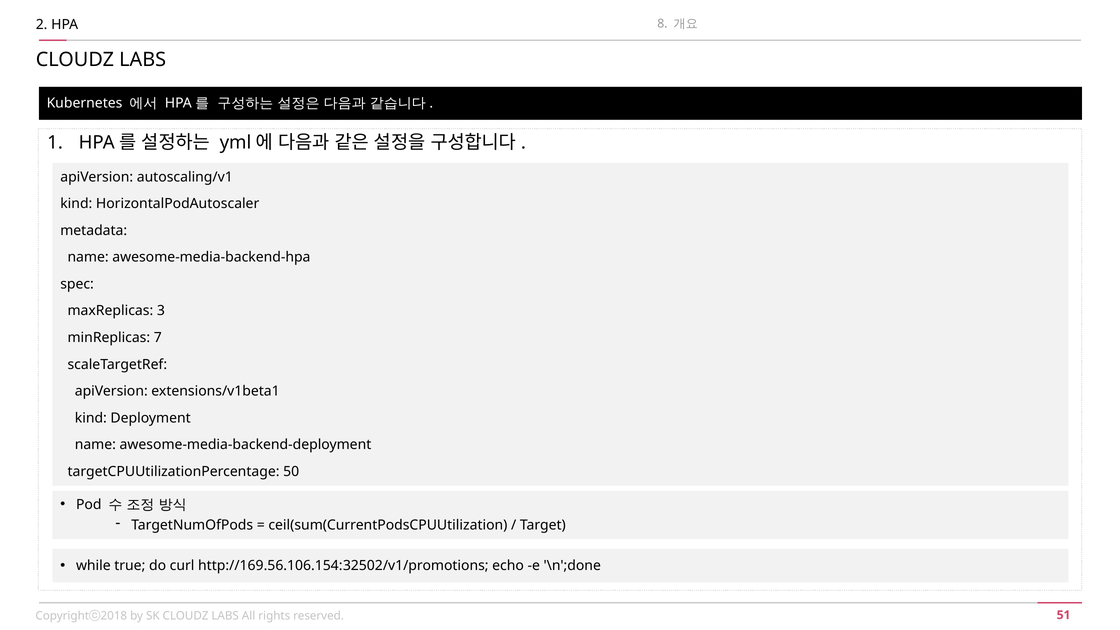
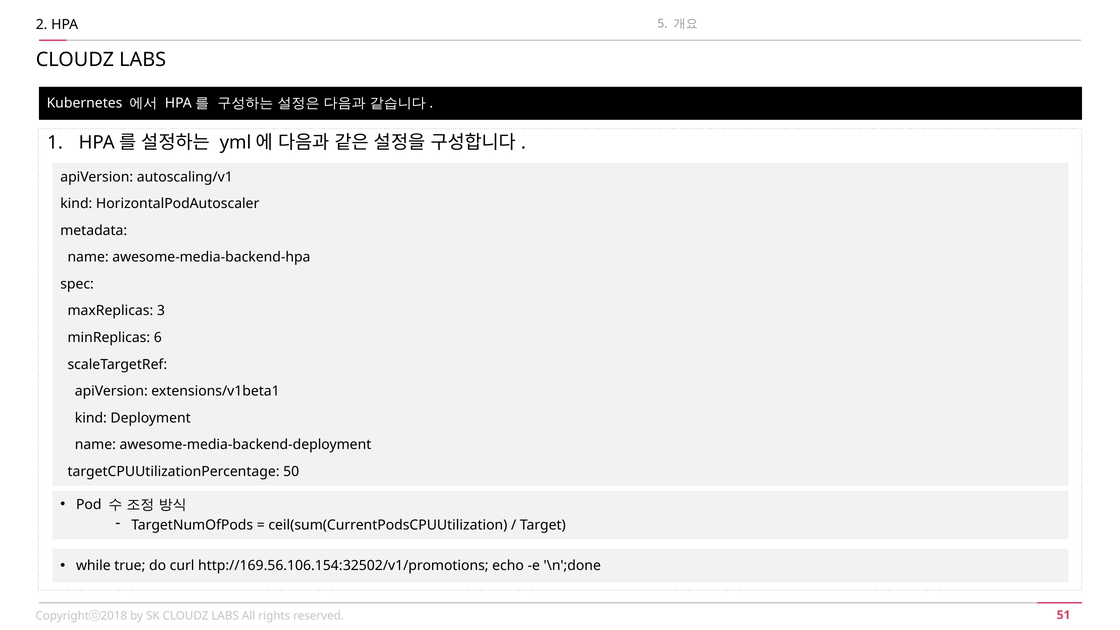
8: 8 -> 5 (662, 24)
7: 7 -> 6 (158, 338)
